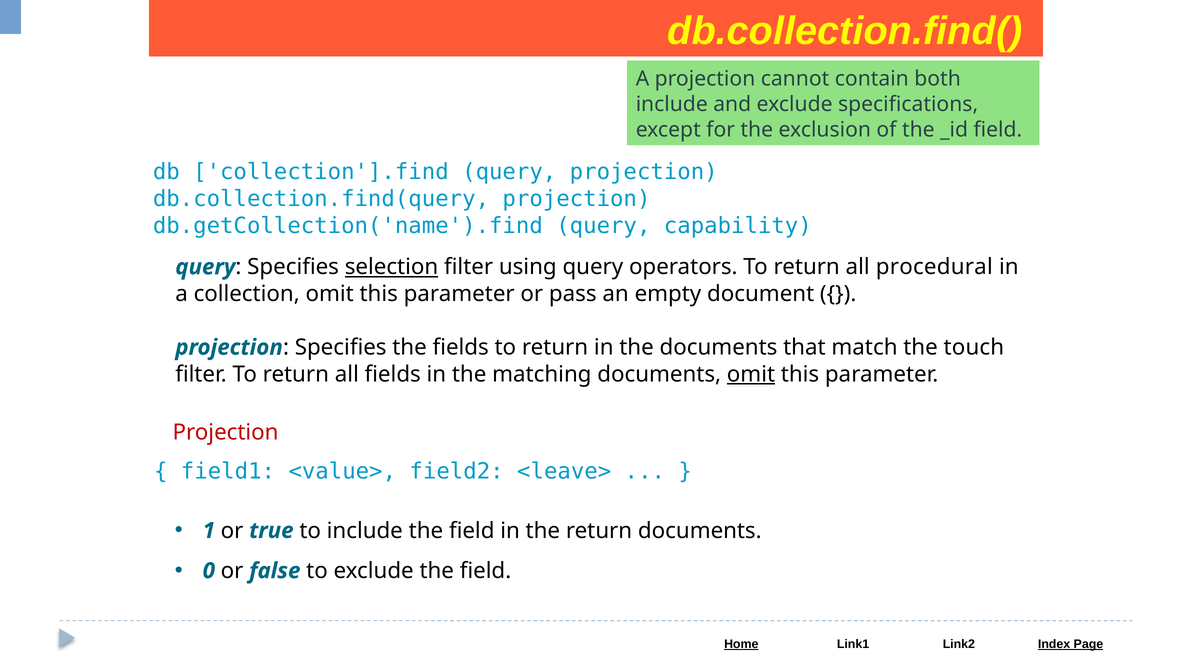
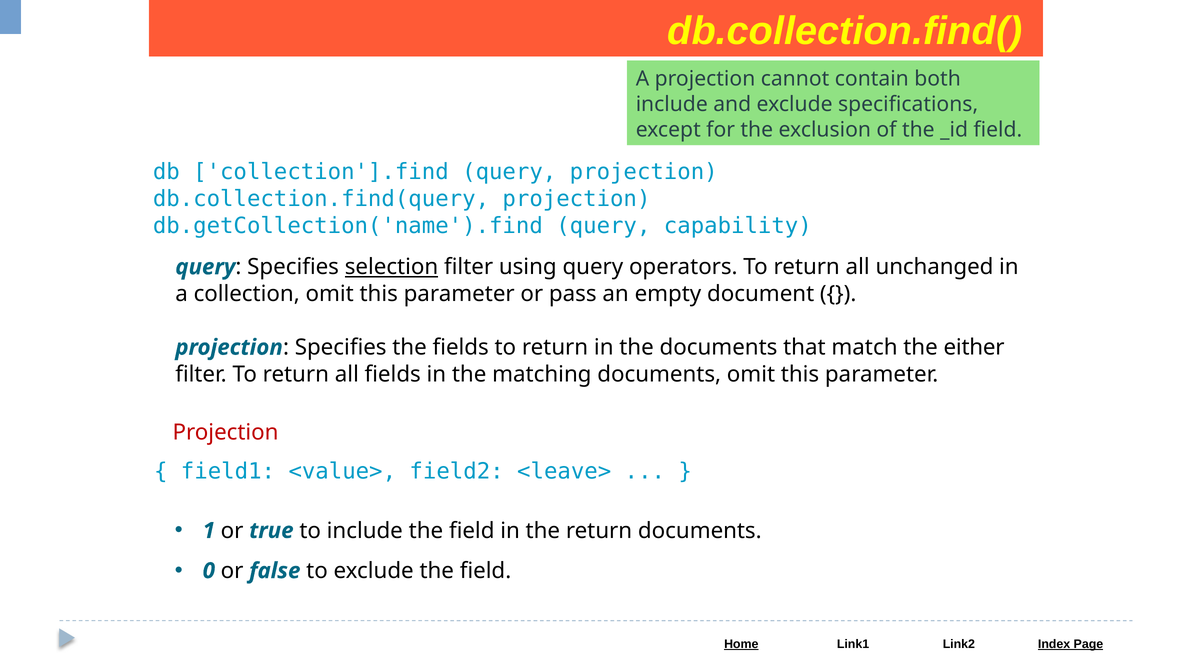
procedural: procedural -> unchanged (934, 267)
touch: touch -> either (974, 348)
omit underline: present -> none (751, 374)
